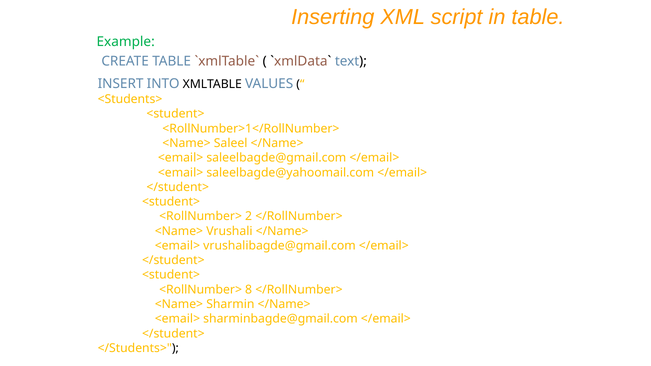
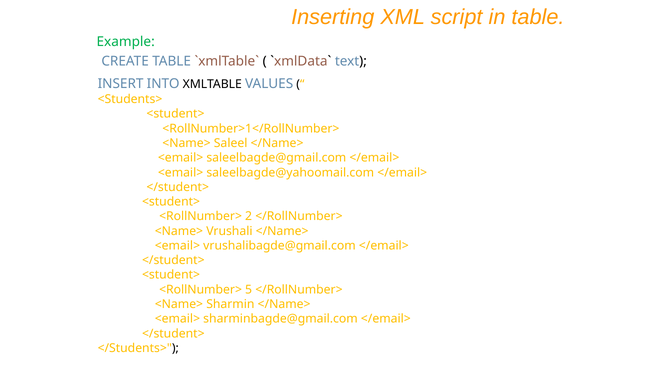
8: 8 -> 5 (249, 290)
